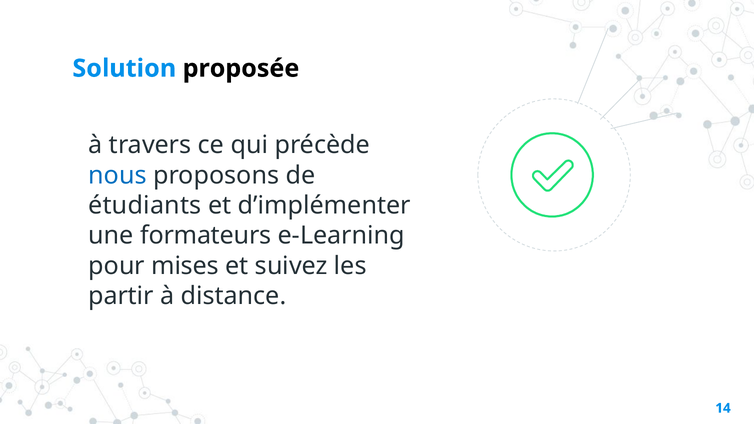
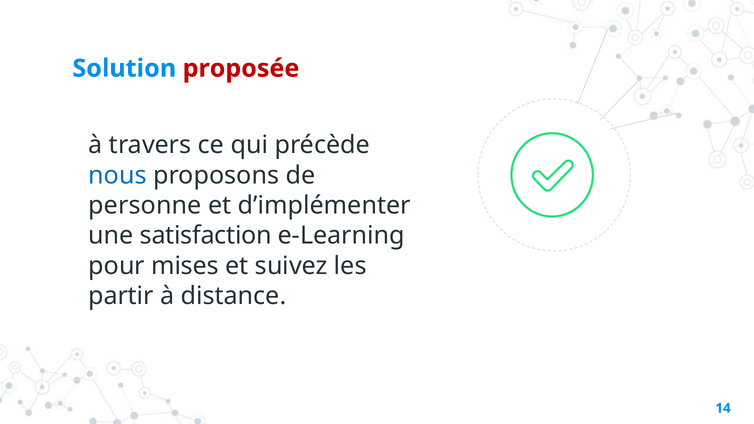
proposée colour: black -> red (241, 68)
étudiants: étudiants -> personne (145, 206)
formateurs: formateurs -> satisfaction (206, 236)
